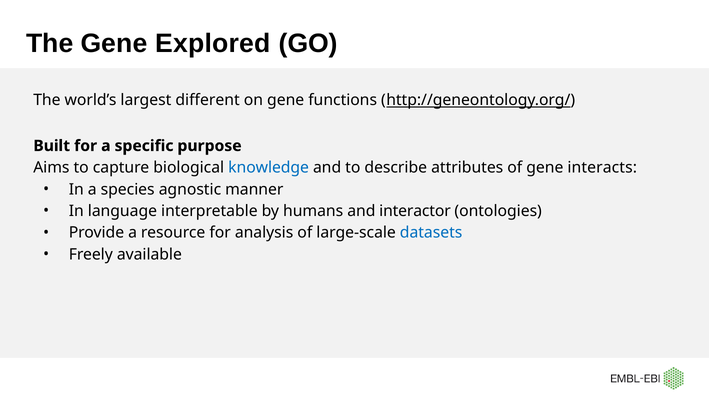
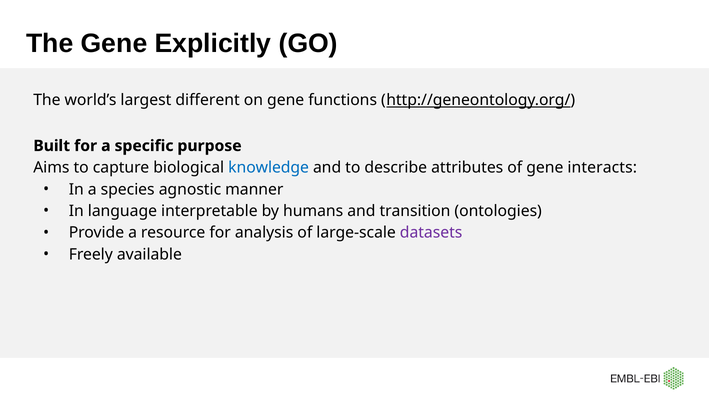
Explored: Explored -> Explicitly (213, 43)
interactor: interactor -> transition (415, 211)
datasets colour: blue -> purple (431, 233)
